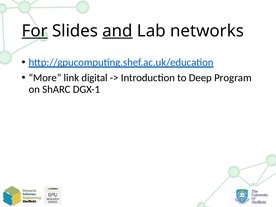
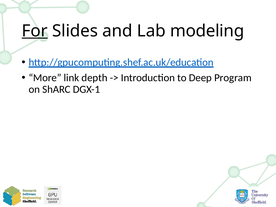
and underline: present -> none (117, 31)
networks: networks -> modeling (207, 31)
digital: digital -> depth (95, 78)
